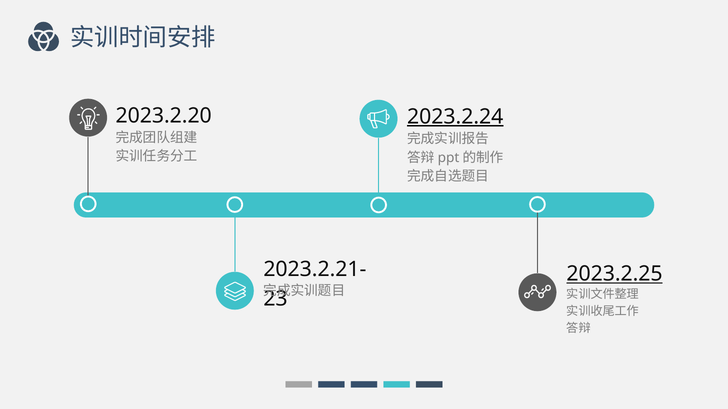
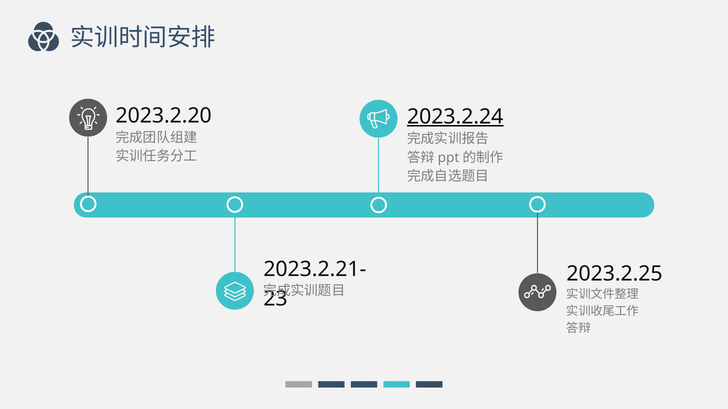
2023.2.25 underline: present -> none (615, 274)
